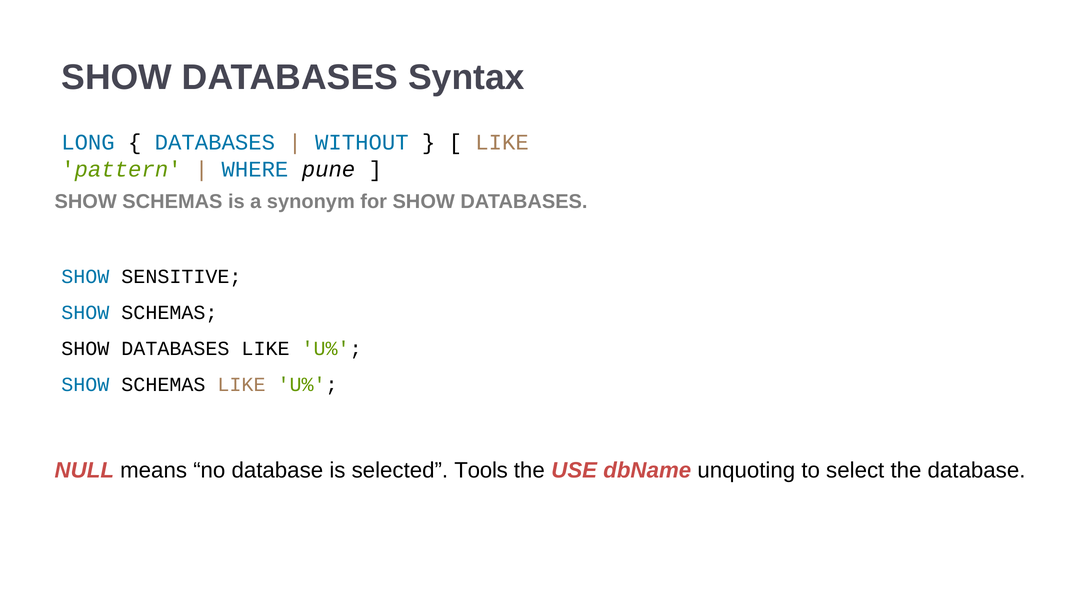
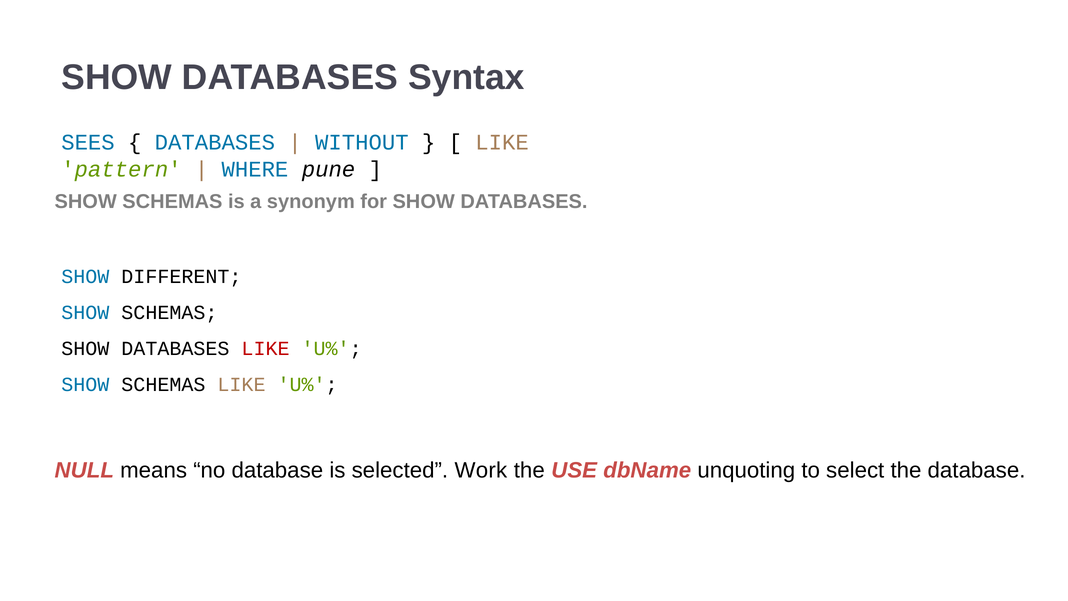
LONG: LONG -> SEES (88, 142)
SENSITIVE: SENSITIVE -> DIFFERENT (181, 276)
LIKE colour: black -> red (266, 348)
Tools: Tools -> Work (481, 470)
